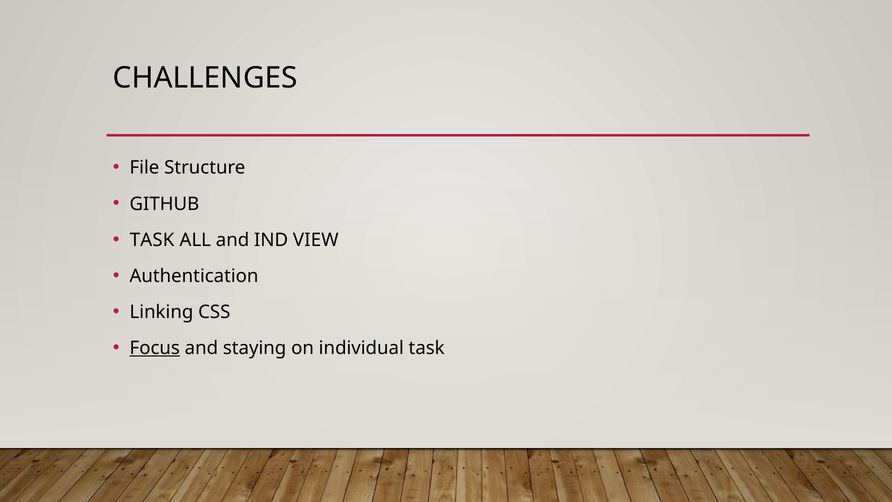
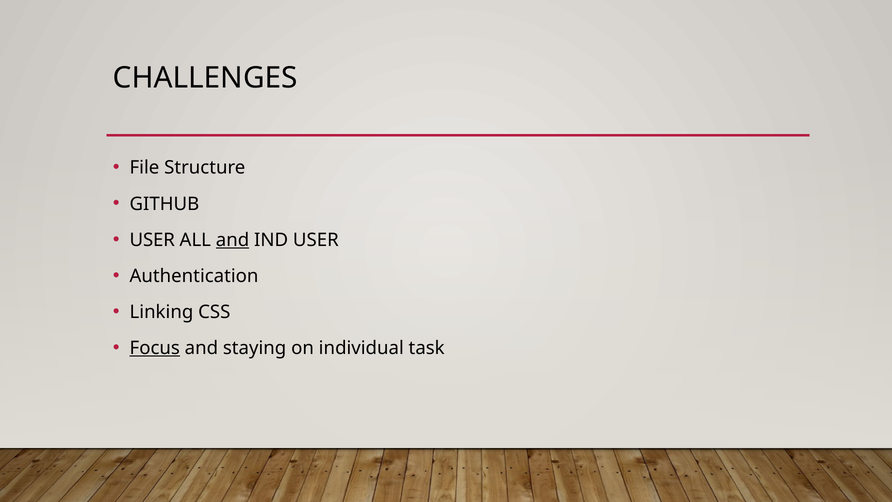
TASK: TASK -> USER (152, 240)
and underline: none -> present (233, 240)
IND VIEW: VIEW -> USER (316, 240)
